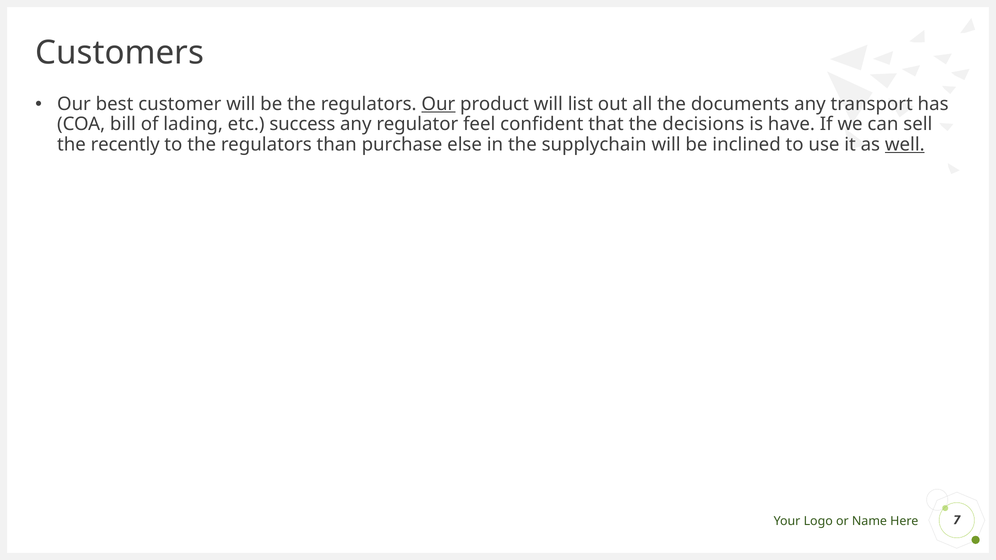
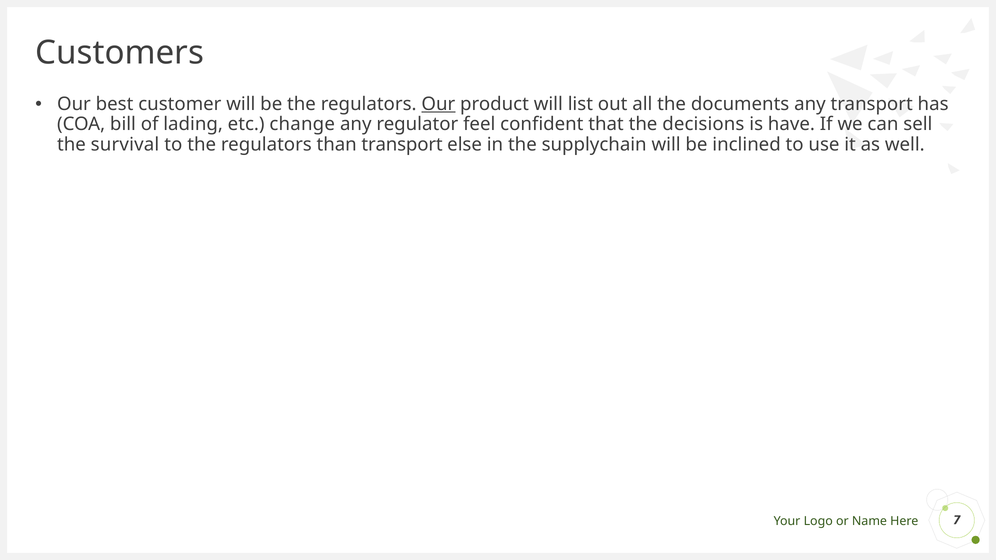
success: success -> change (302, 124)
recently: recently -> survival (125, 144)
than purchase: purchase -> transport (402, 144)
well underline: present -> none (905, 144)
